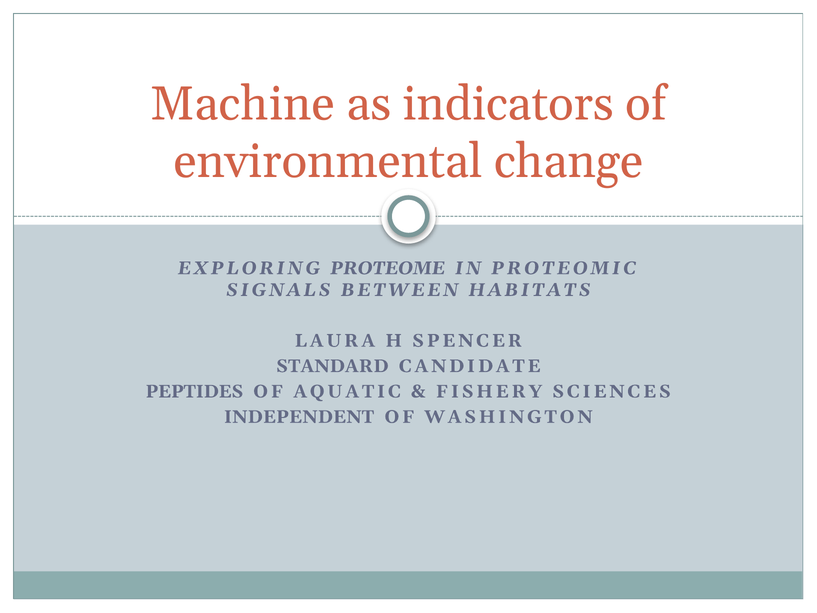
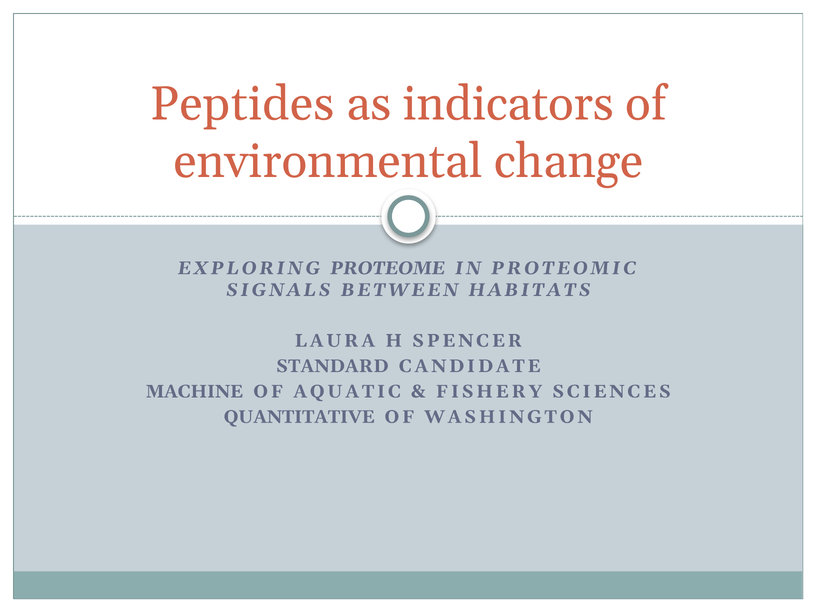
Machine: Machine -> Peptides (242, 104)
PEPTIDES: PEPTIDES -> MACHINE (194, 391)
INDEPENDENT: INDEPENDENT -> QUANTITATIVE (299, 417)
